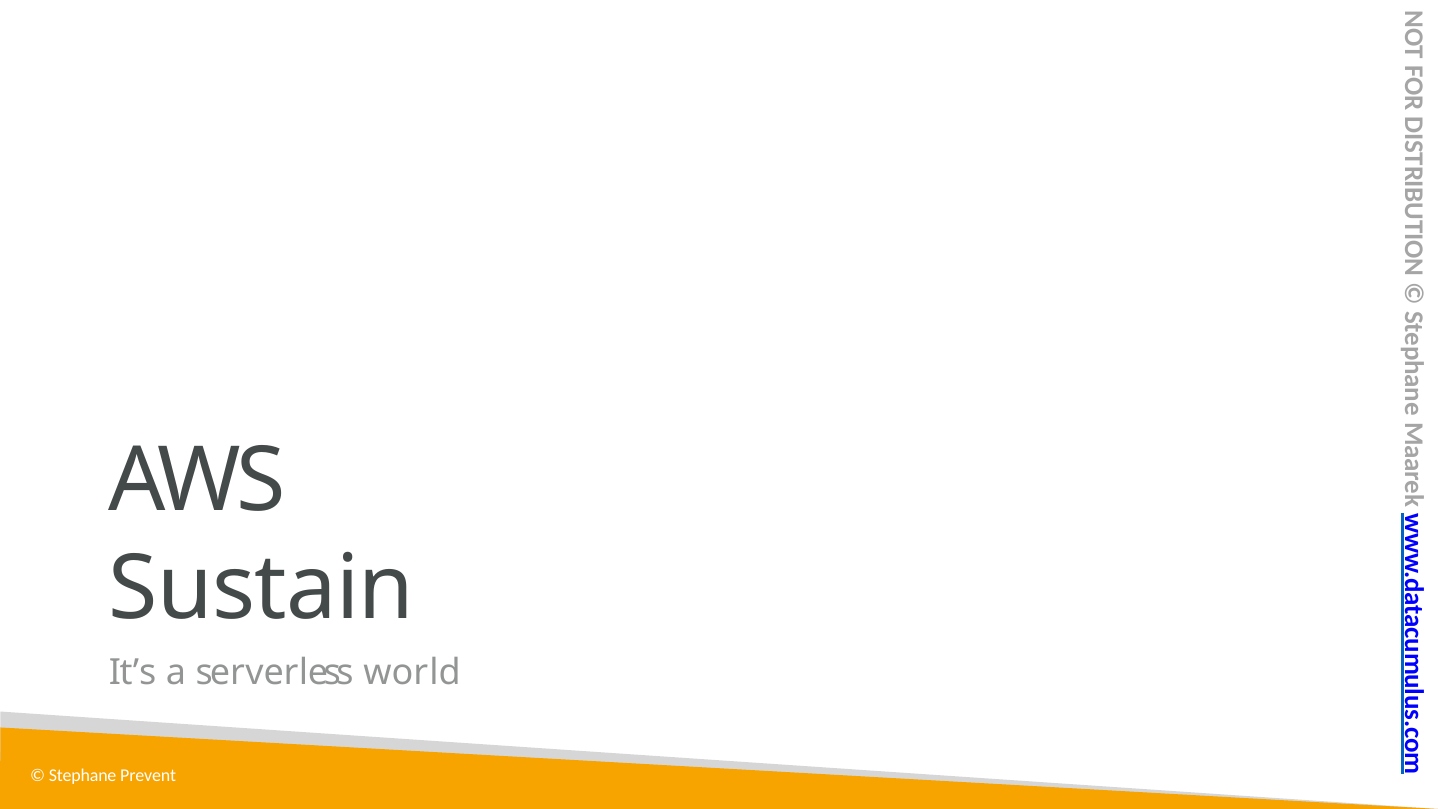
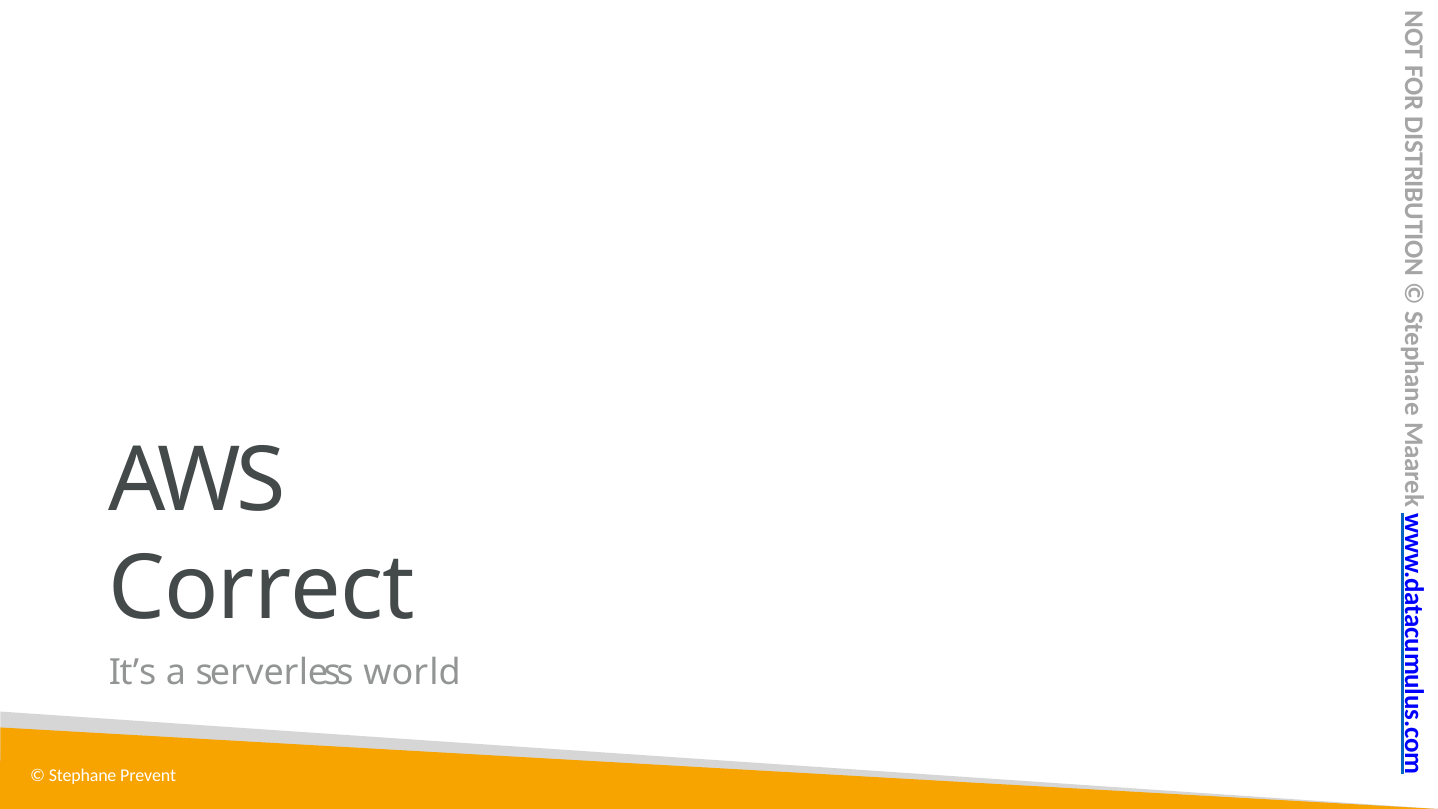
Sustain: Sustain -> Correct (262, 589)
